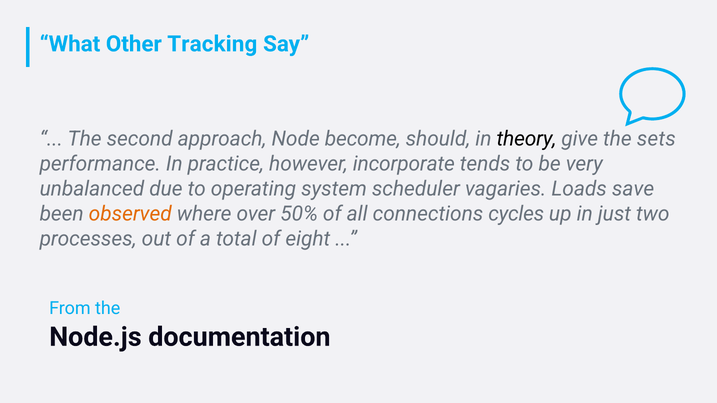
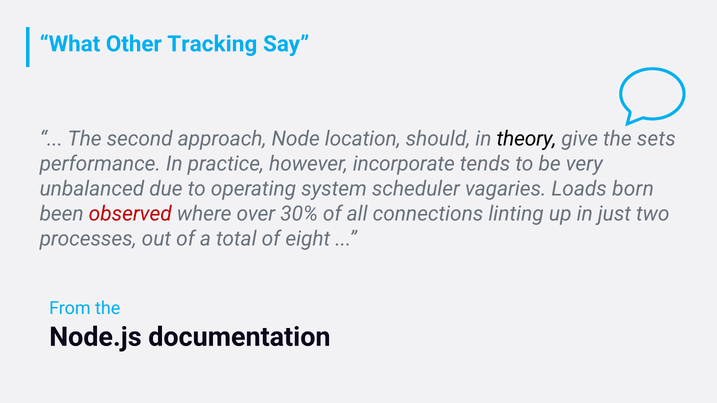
become: become -> location (363, 139)
save: save -> born (633, 189)
observed colour: orange -> red (130, 214)
50%: 50% -> 30% (299, 214)
cycles: cycles -> linting (516, 214)
